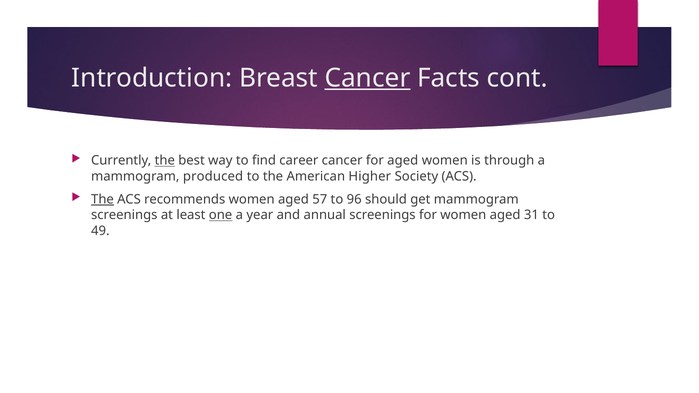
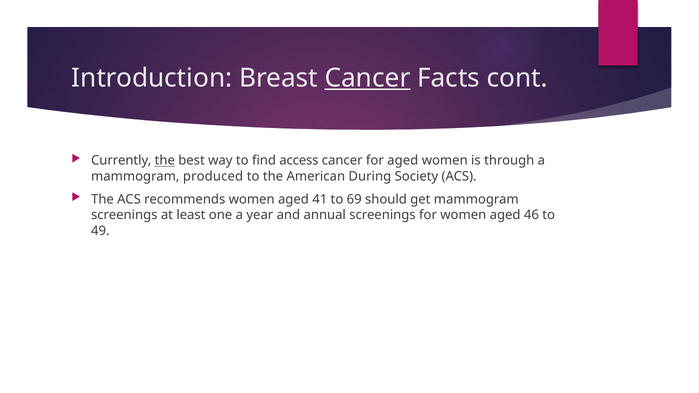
career: career -> access (299, 161)
Higher: Higher -> During (370, 176)
The underline: present -> none (103, 199)
57: 57 -> 41 (320, 199)
96: 96 -> 69 (354, 199)
one underline: present -> none (221, 215)
31: 31 -> 46 (531, 215)
